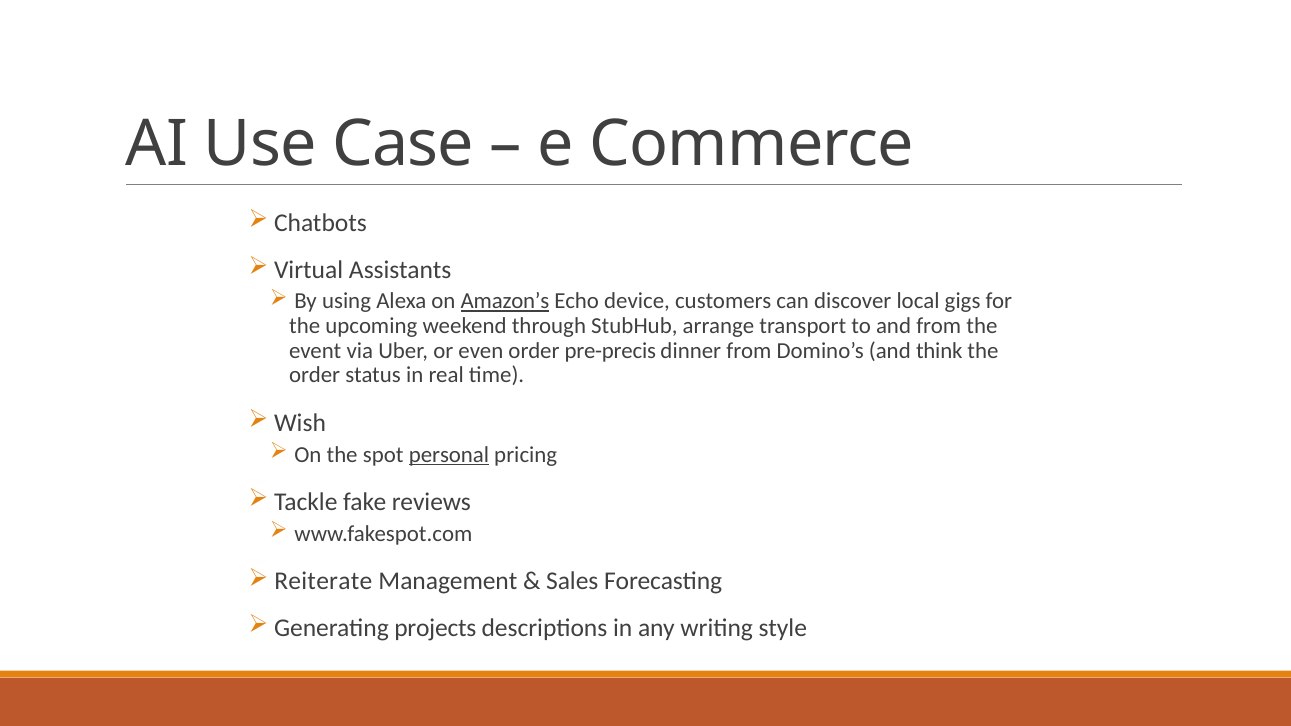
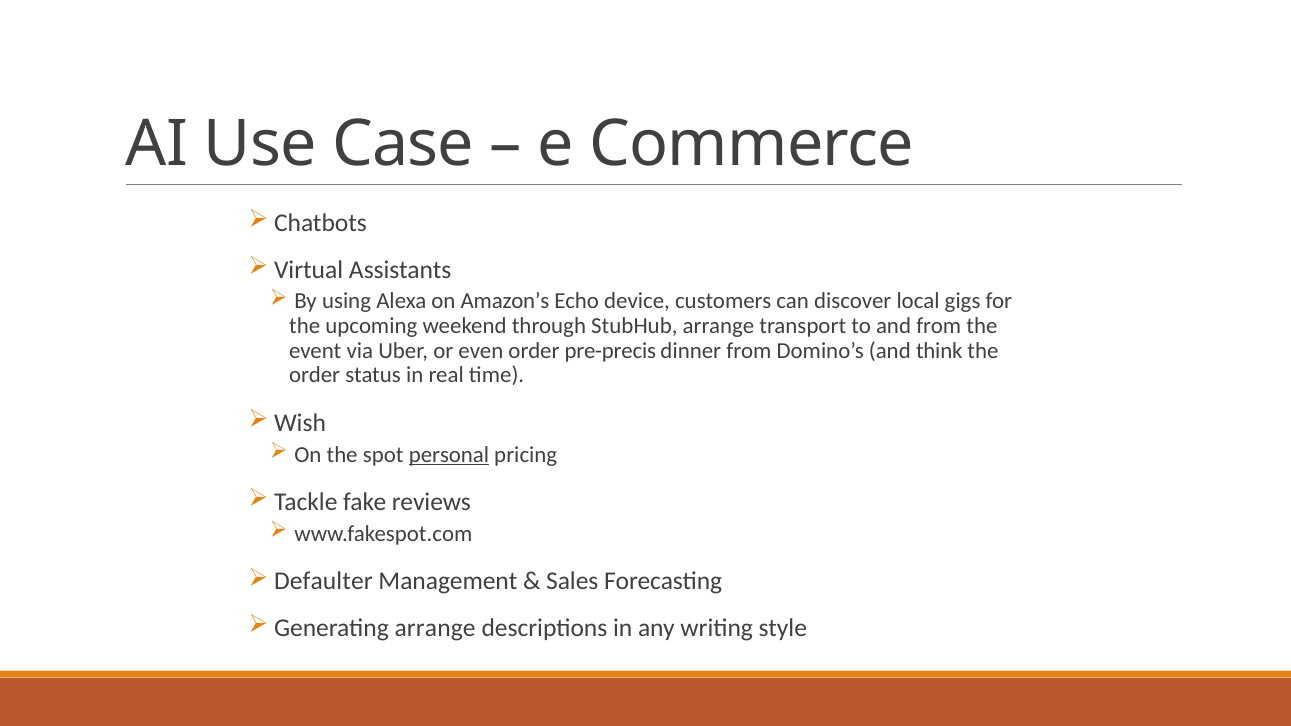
Amazon’s underline: present -> none (505, 301)
Reiterate: Reiterate -> Defaulter (323, 582)
Generating projects: projects -> arrange (435, 628)
